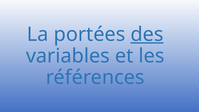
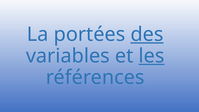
les underline: none -> present (151, 56)
